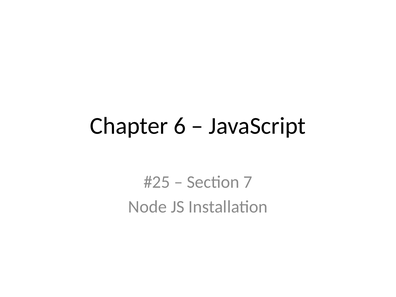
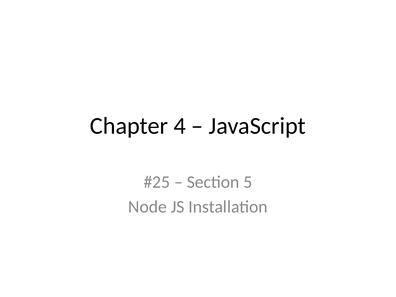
6: 6 -> 4 (180, 126)
7: 7 -> 5 (248, 182)
